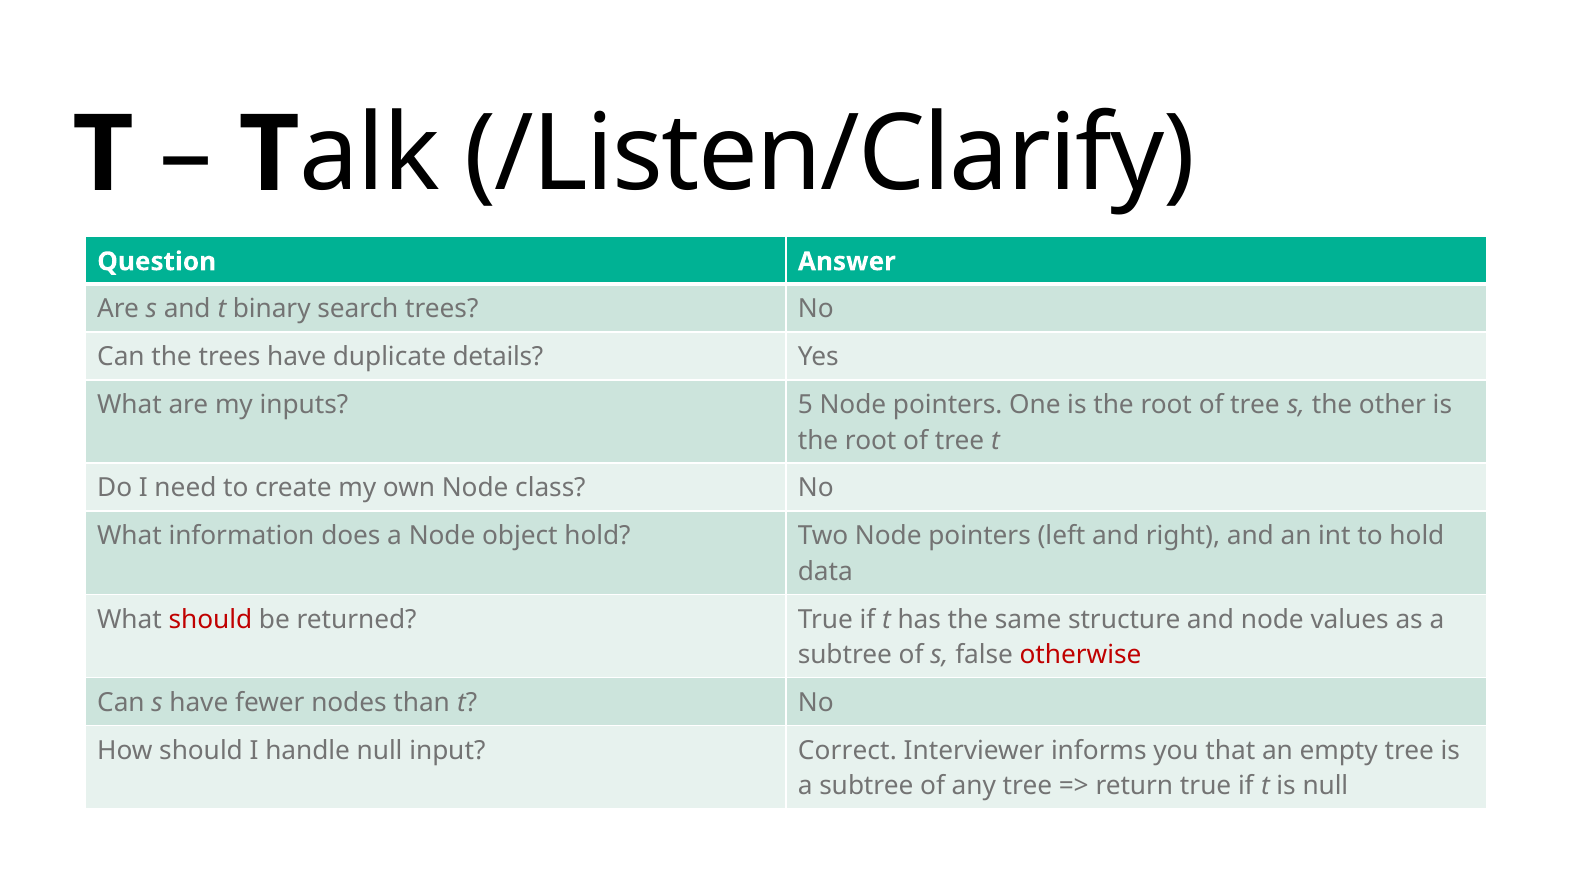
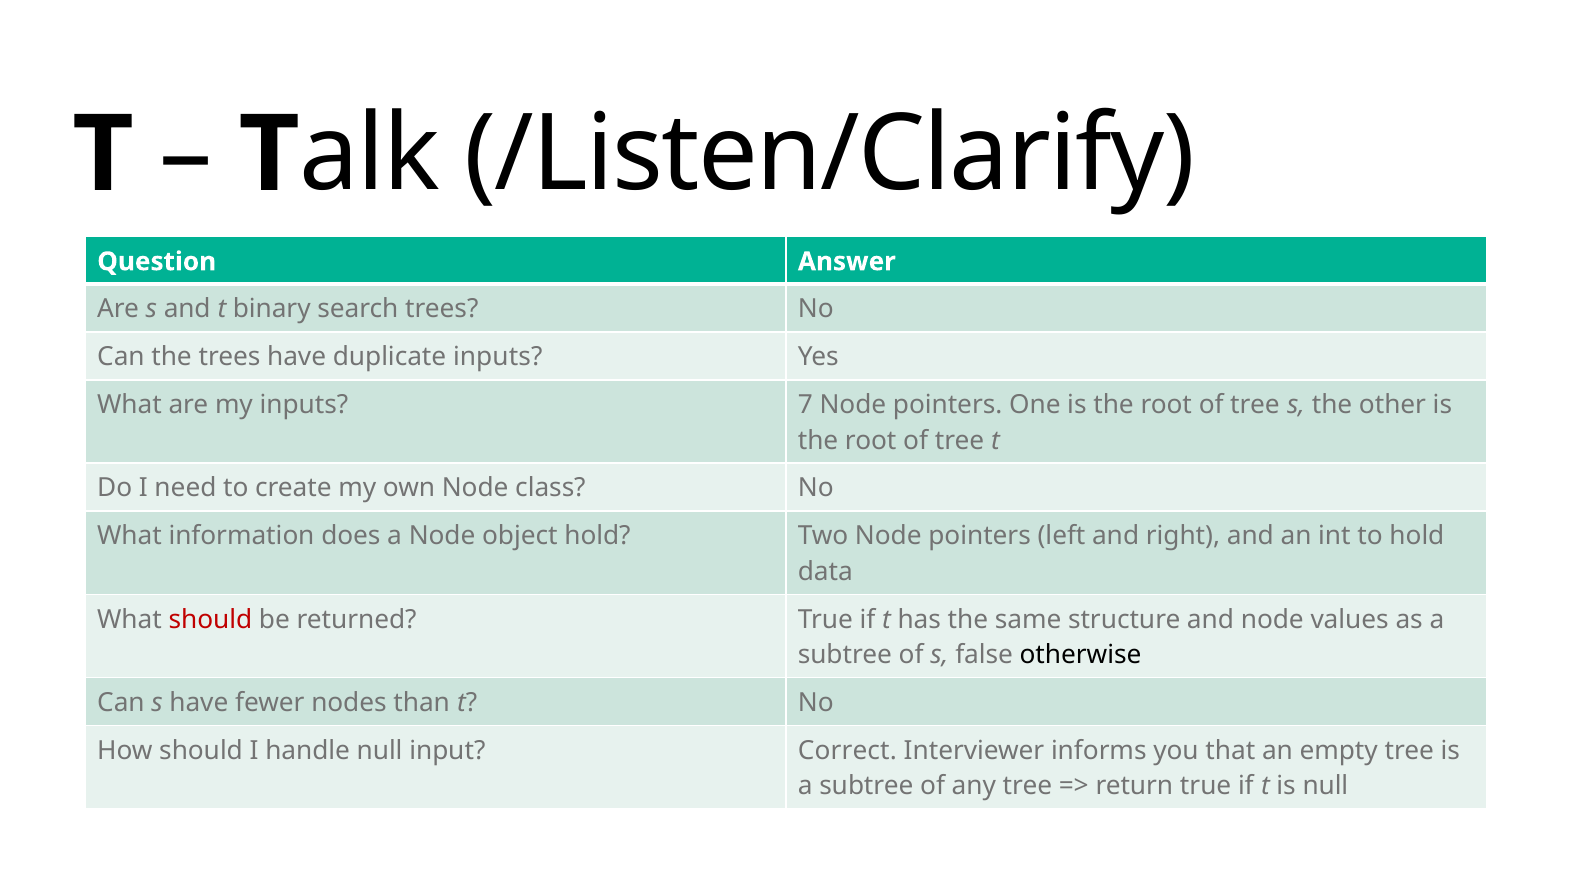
duplicate details: details -> inputs (498, 357)
5: 5 -> 7 (805, 405)
otherwise colour: red -> black (1081, 655)
